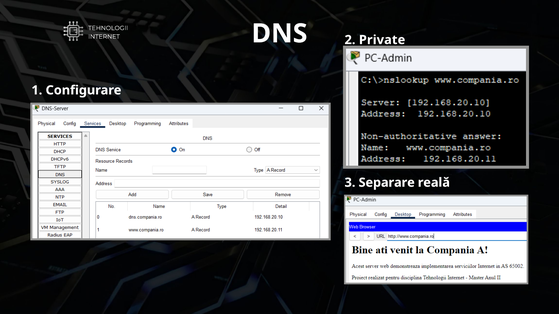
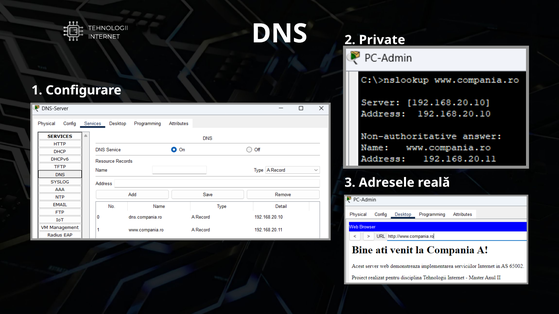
Separare: Separare -> Adresele (387, 183)
